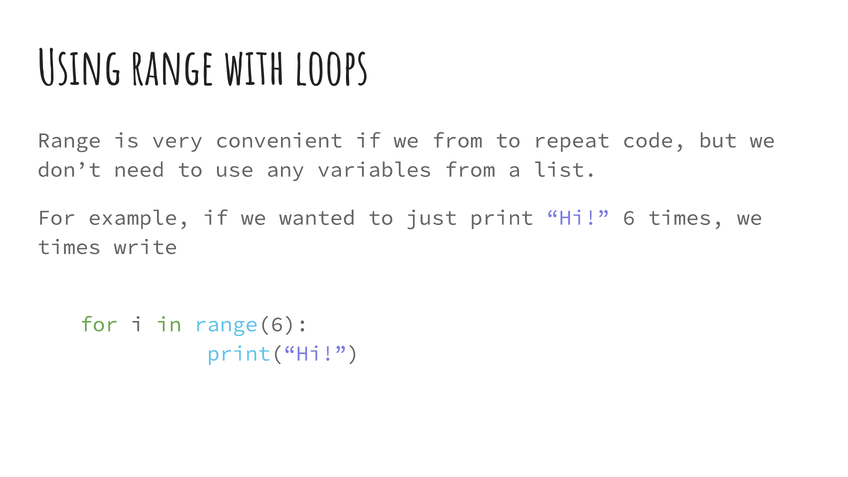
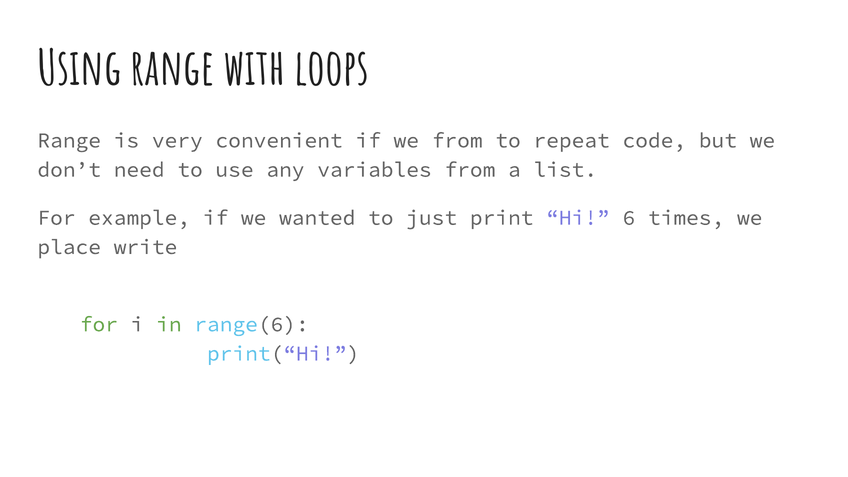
times: times -> place (69, 247)
